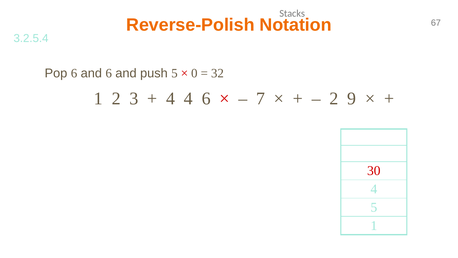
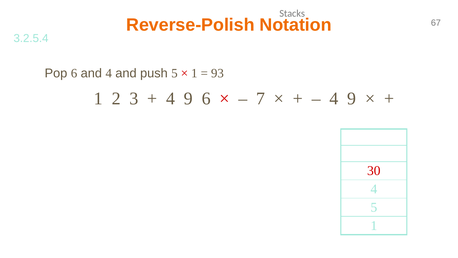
and 6: 6 -> 4 (109, 73)
0: 0 -> 1 (194, 73)
32: 32 -> 93 (217, 73)
4: 4 -> 9 (188, 99)
2: 2 -> 4 (334, 99)
